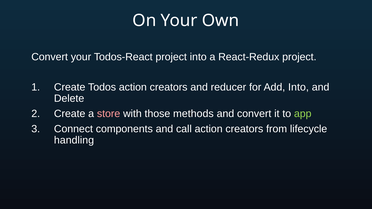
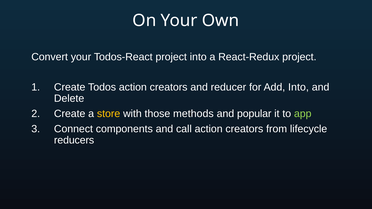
store colour: pink -> yellow (109, 114)
and convert: convert -> popular (254, 114)
handling: handling -> reducers (74, 140)
